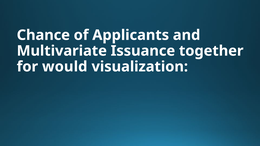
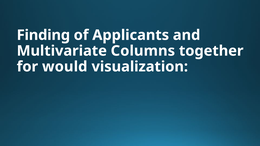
Chance: Chance -> Finding (43, 35)
Issuance: Issuance -> Columns (143, 51)
